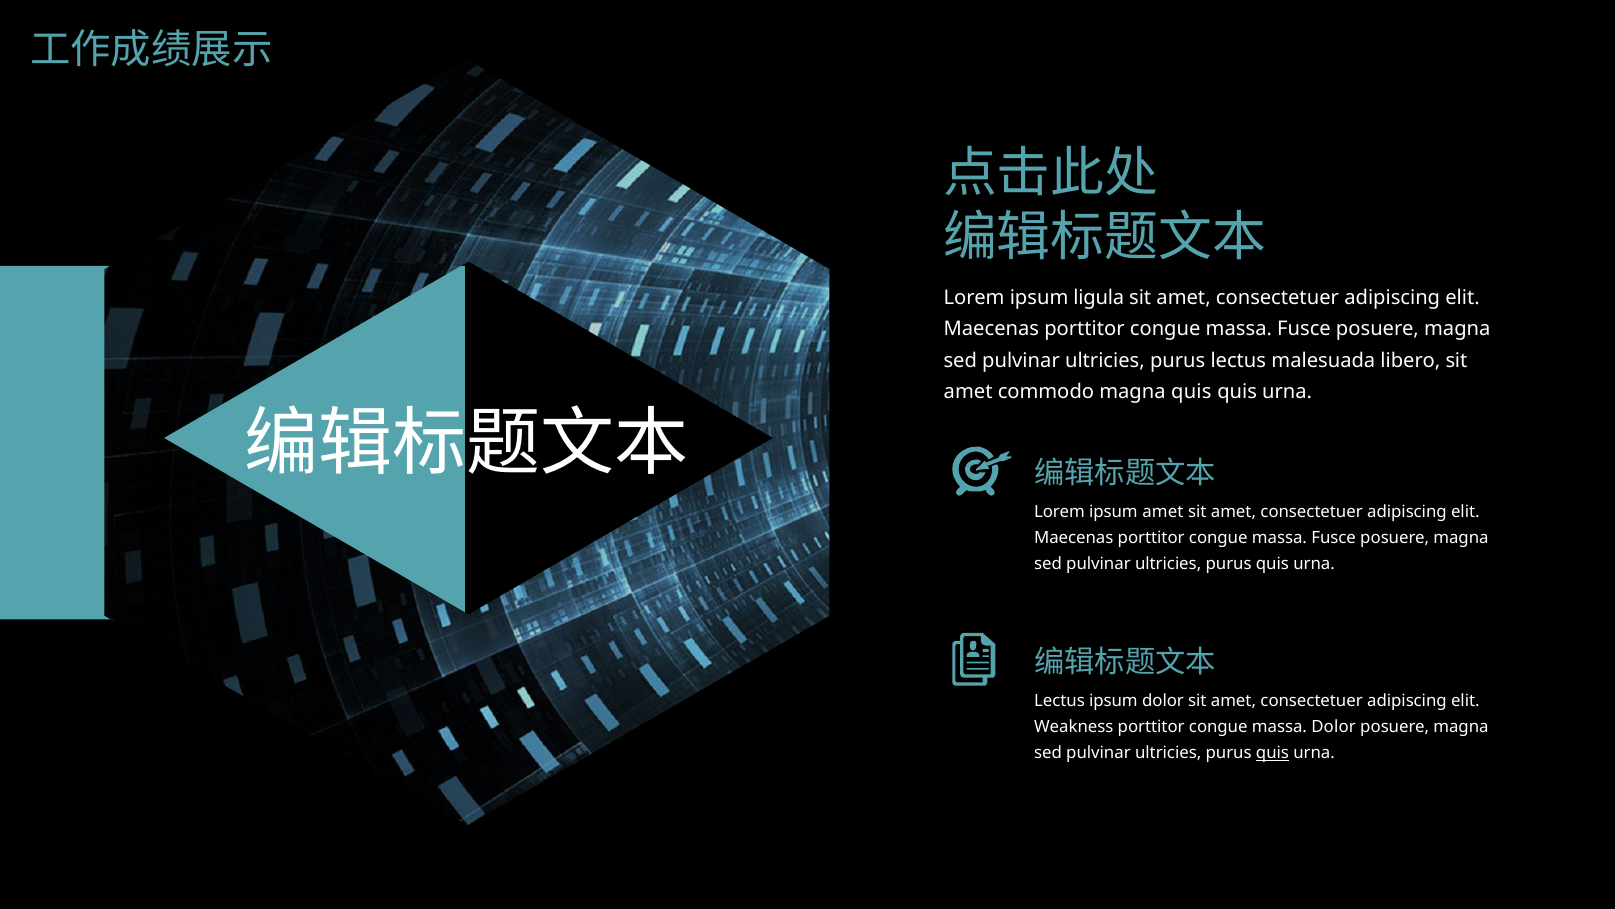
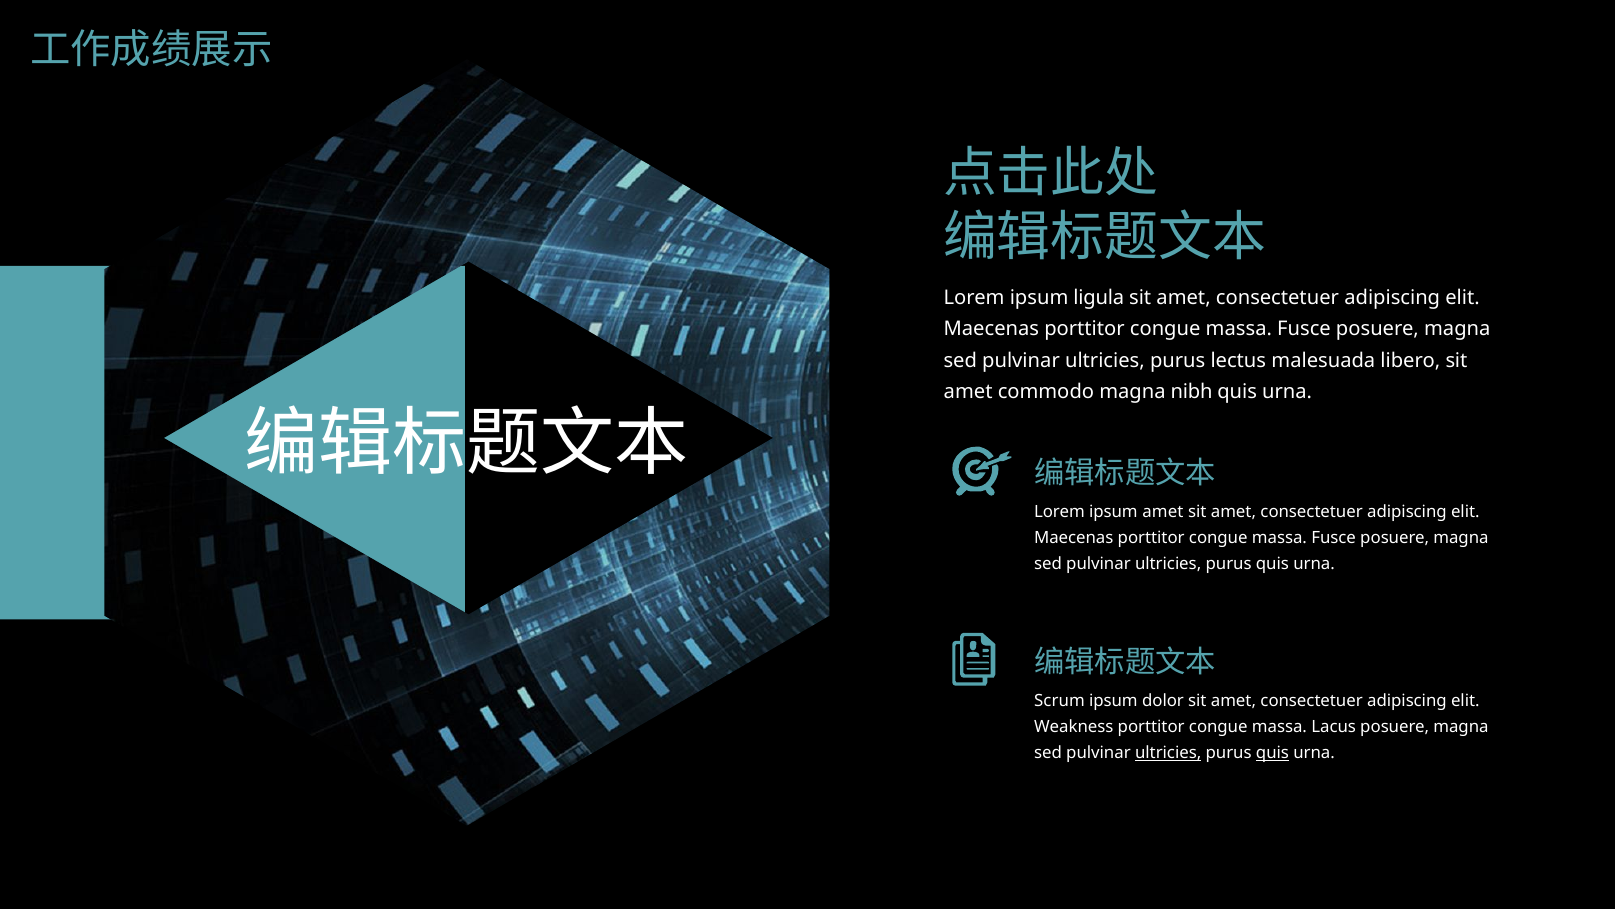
magna quis: quis -> nibh (1192, 392)
Lectus: Lectus -> Scrum (1059, 700)
massa Dolor: Dolor -> Lacus (1334, 727)
ultricies underline: none -> present (1168, 753)
